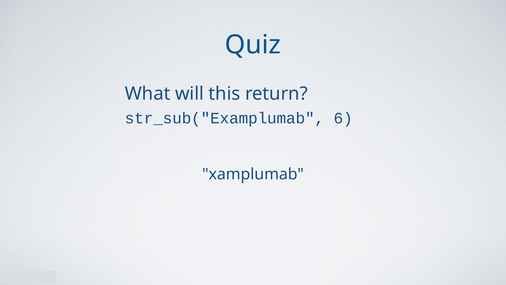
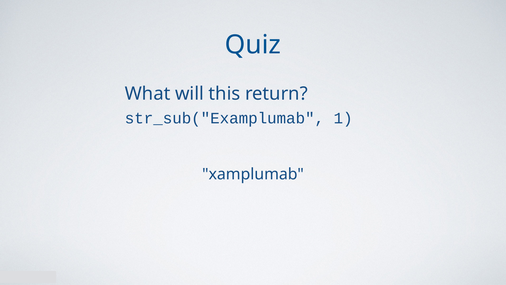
6: 6 -> 1 (343, 118)
